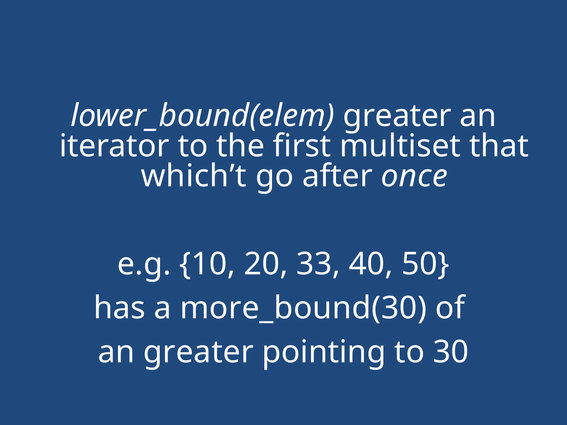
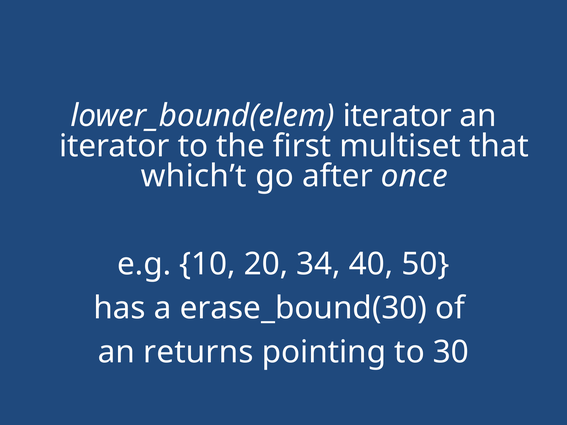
lower_bound(elem greater: greater -> iterator (397, 116)
33: 33 -> 34 (319, 264)
more_bound(30: more_bound(30 -> erase_bound(30 (303, 308)
an greater: greater -> returns (198, 352)
